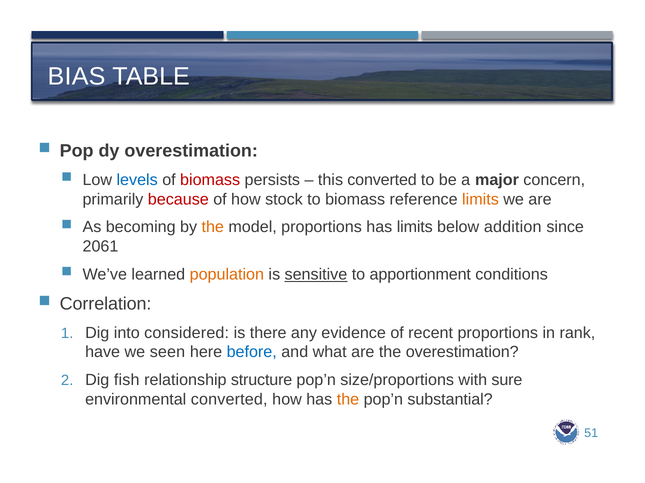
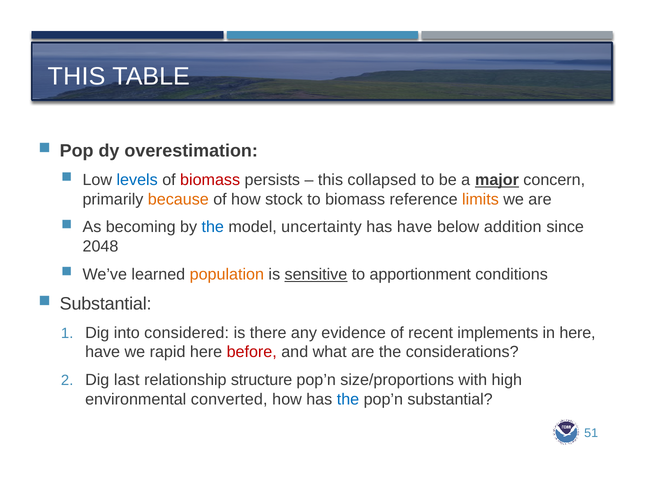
BIAS: BIAS -> THIS (77, 76)
this converted: converted -> collapsed (382, 180)
major underline: none -> present (497, 180)
because colour: red -> orange (178, 200)
the colour: orange -> blue (213, 227)
model proportions: proportions -> uncertainty (321, 227)
has limits: limits -> have (415, 227)
2061: 2061 -> 2048 (100, 247)
Correlation: Correlation -> Substantial (106, 304)
recent proportions: proportions -> implements (498, 333)
in rank: rank -> here (577, 333)
seen: seen -> rapid (168, 353)
before colour: blue -> red (252, 353)
the overestimation: overestimation -> considerations (462, 353)
fish: fish -> last (127, 381)
sure: sure -> high (507, 381)
the colour: orange -> blue (348, 400)
